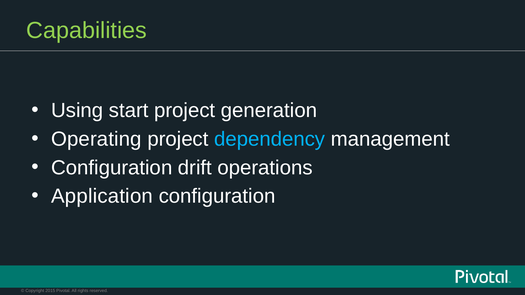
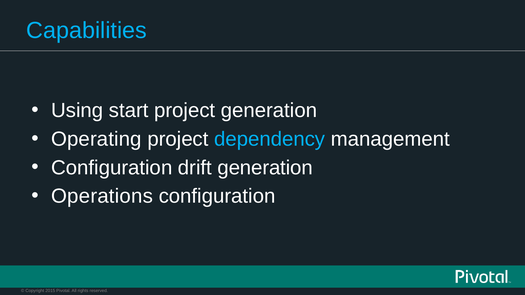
Capabilities colour: light green -> light blue (87, 30)
drift operations: operations -> generation (265, 168)
Application: Application -> Operations (102, 196)
